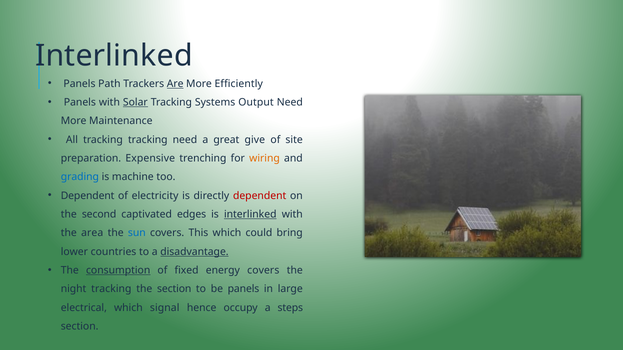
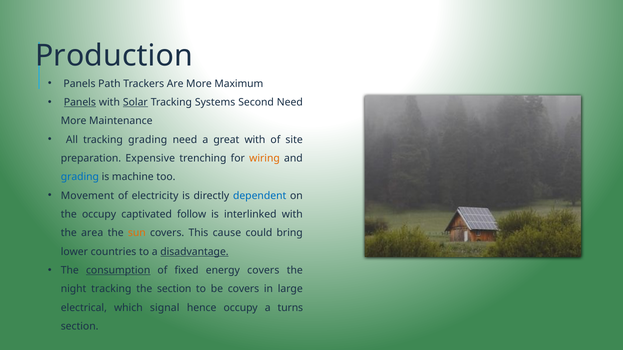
Interlinked: Interlinked -> Production (114, 56)
Are underline: present -> none (175, 84)
Efficiently: Efficiently -> Maximum (239, 84)
Panels underline: none -> present (80, 102)
Output: Output -> Second (256, 102)
tracking tracking: tracking -> grading (148, 140)
great give: give -> with (255, 140)
Dependent: Dependent -> Movement (88, 196)
dependent colour: red -> blue (260, 196)
the second: second -> occupy (99, 215)
edges: edges -> follow (192, 215)
interlinked underline: present -> none (250, 215)
sun colour: blue -> orange (137, 233)
This which: which -> cause (227, 233)
be panels: panels -> covers (243, 289)
steps: steps -> turns (290, 308)
